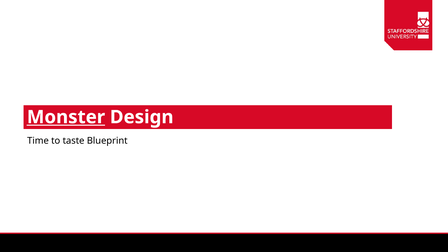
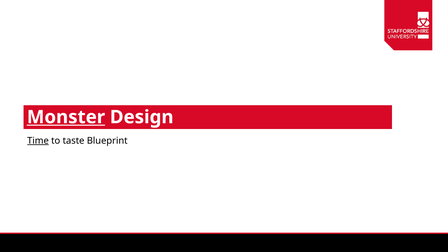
Time underline: none -> present (38, 141)
